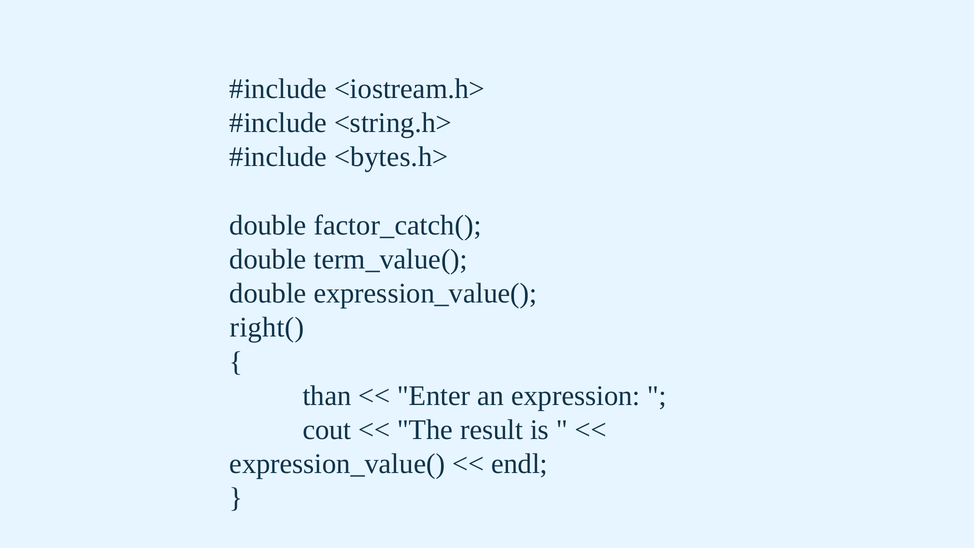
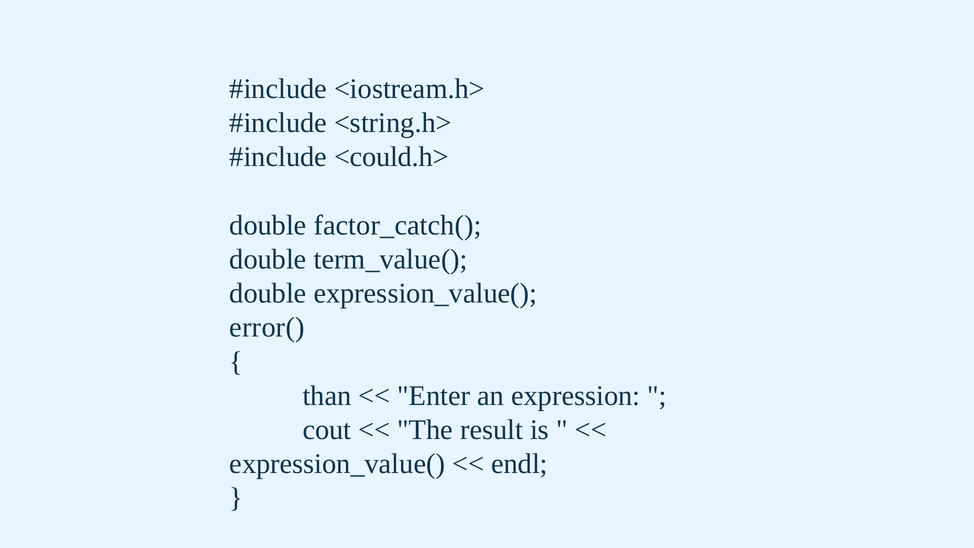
<bytes.h>: <bytes.h> -> <could.h> (391, 157)
right(: right( -> error( (267, 327)
